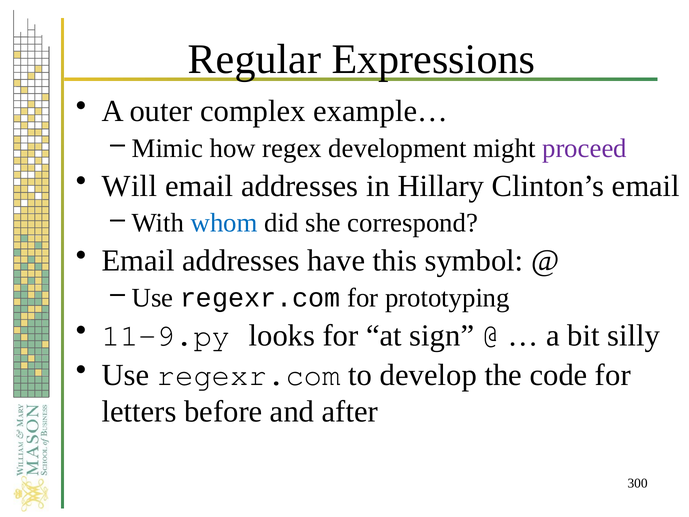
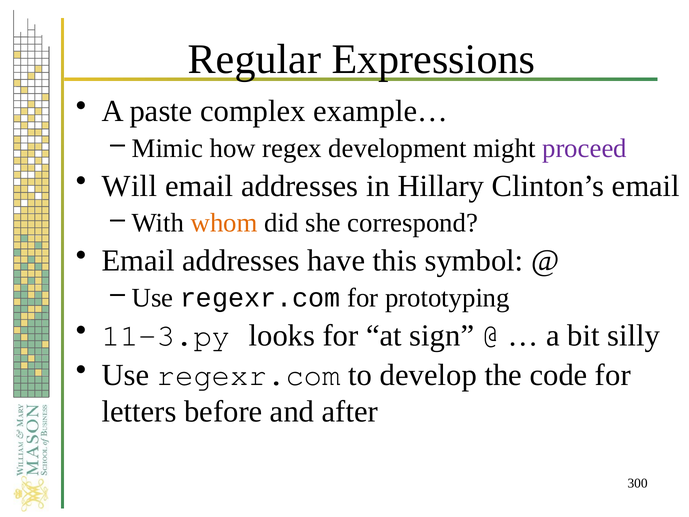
outer: outer -> paste (161, 111)
whom colour: blue -> orange (224, 223)
11-9.py: 11-9.py -> 11-3.py (166, 335)
